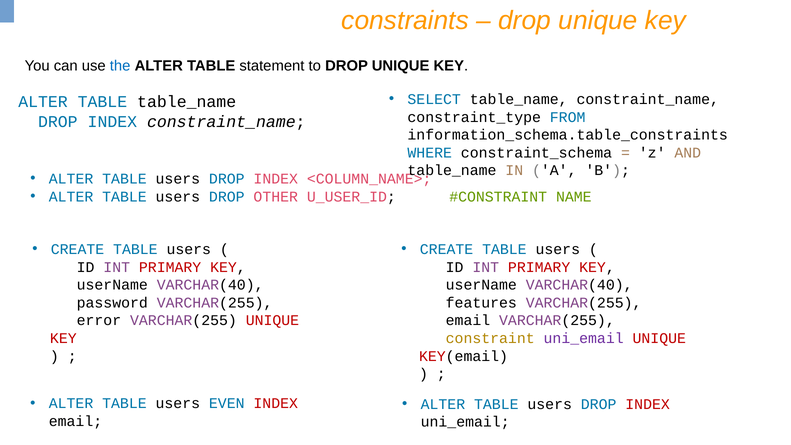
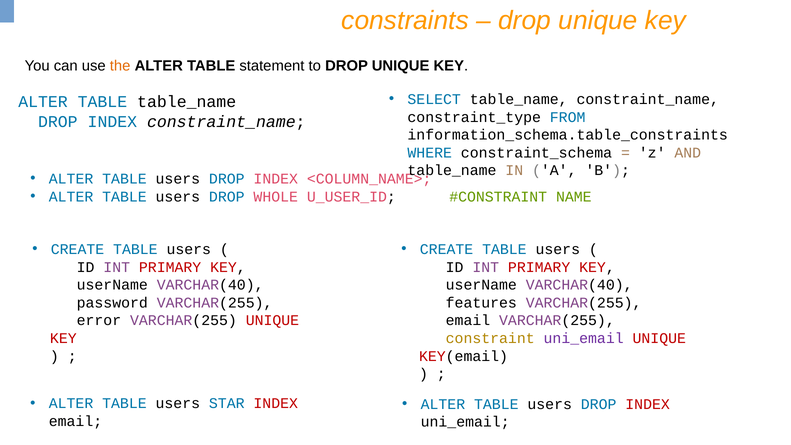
the colour: blue -> orange (120, 66)
OTHER: OTHER -> WHOLE (276, 197)
EVEN: EVEN -> STAR (227, 403)
